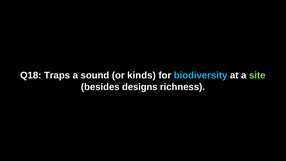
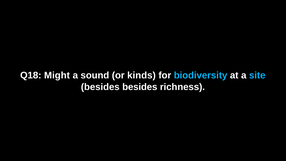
Traps: Traps -> Might (57, 75)
site colour: light green -> light blue (257, 75)
besides designs: designs -> besides (140, 87)
